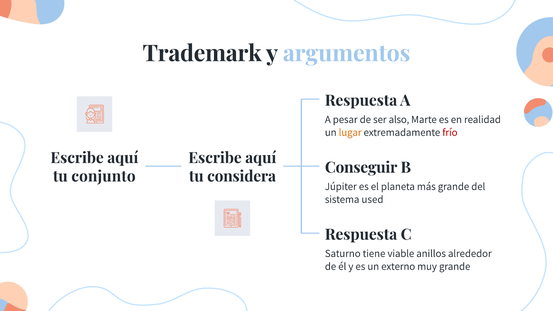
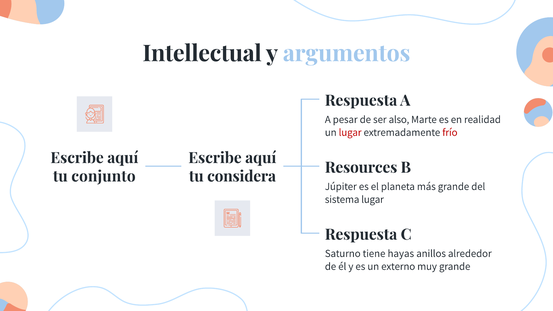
Trademark: Trademark -> Intellectual (202, 54)
lugar colour: orange -> red (350, 132)
Conseguir: Conseguir -> Resources (361, 168)
sistema used: used -> lugar (373, 199)
viable: viable -> hayas (401, 253)
